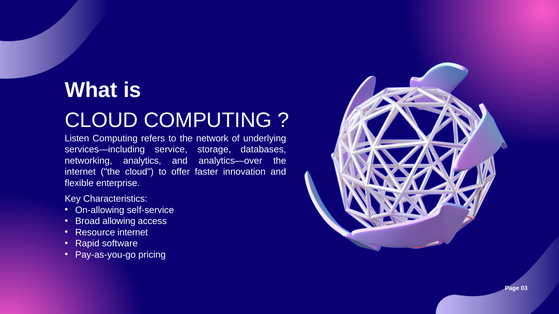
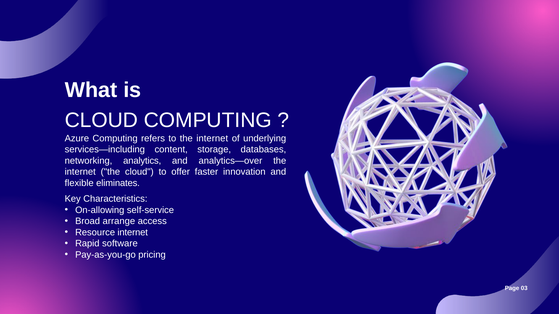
Listen: Listen -> Azure (77, 139)
to the network: network -> internet (212, 139)
service: service -> content (171, 150)
enterprise: enterprise -> eliminates (118, 183)
allowing: allowing -> arrange (119, 221)
